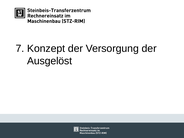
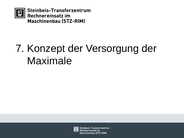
Ausgelöst: Ausgelöst -> Maximale (50, 61)
